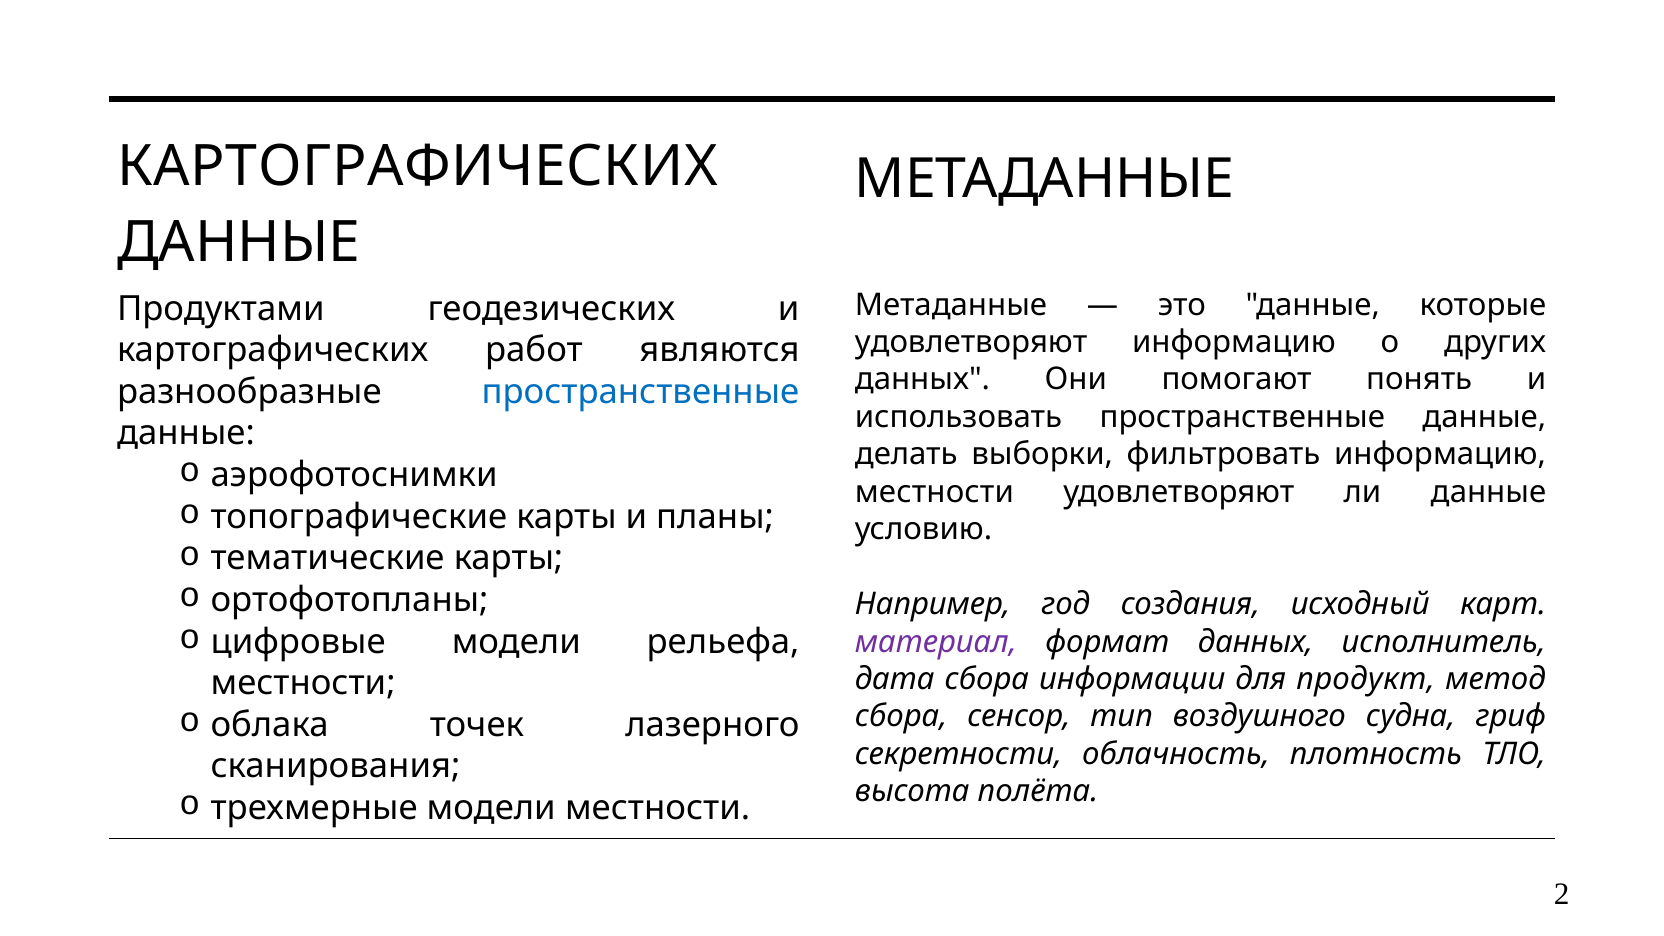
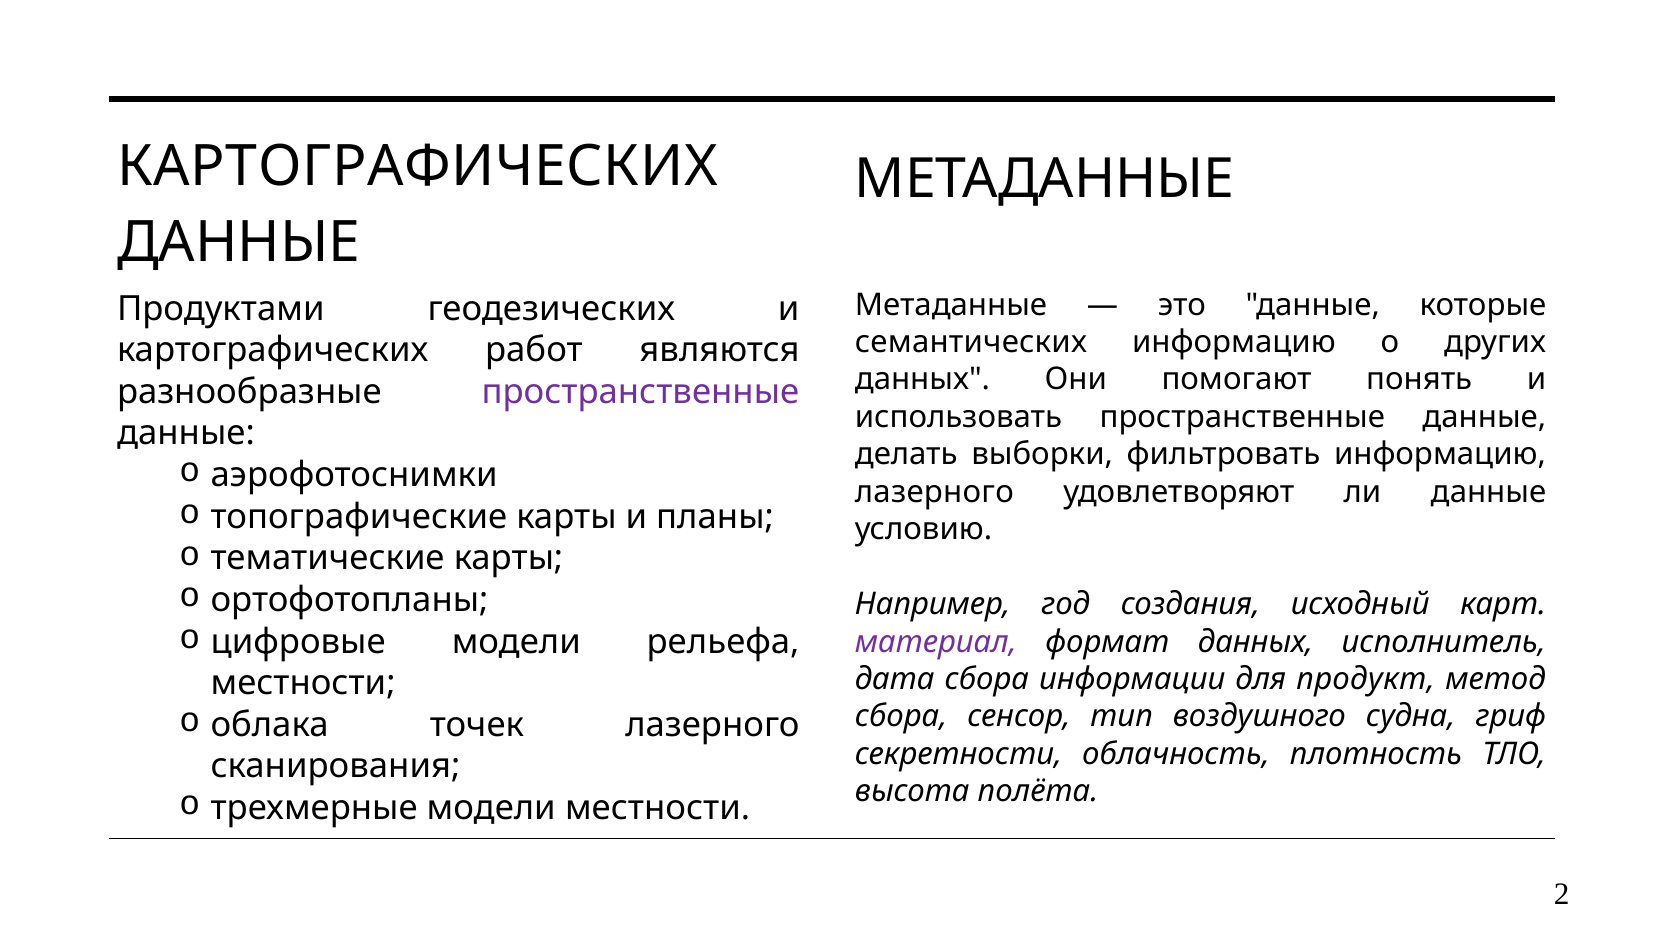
удовлетворяют: удовлетворяют -> семантических (971, 342)
пространственные colour: blue -> purple (640, 392)
местности: местности -> лазерного (934, 492)
